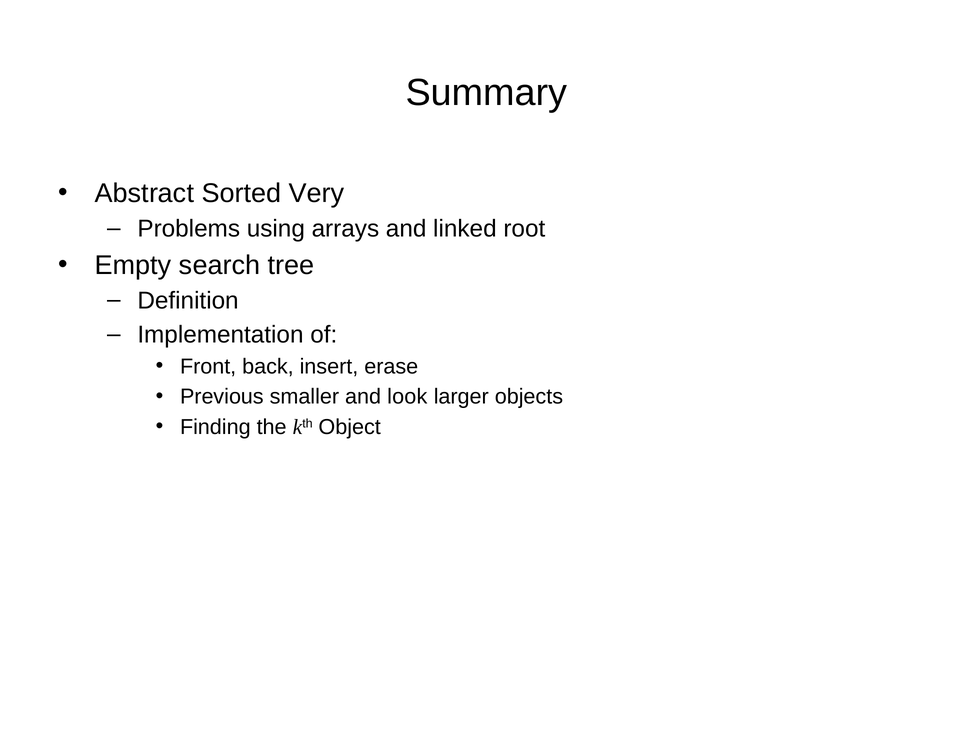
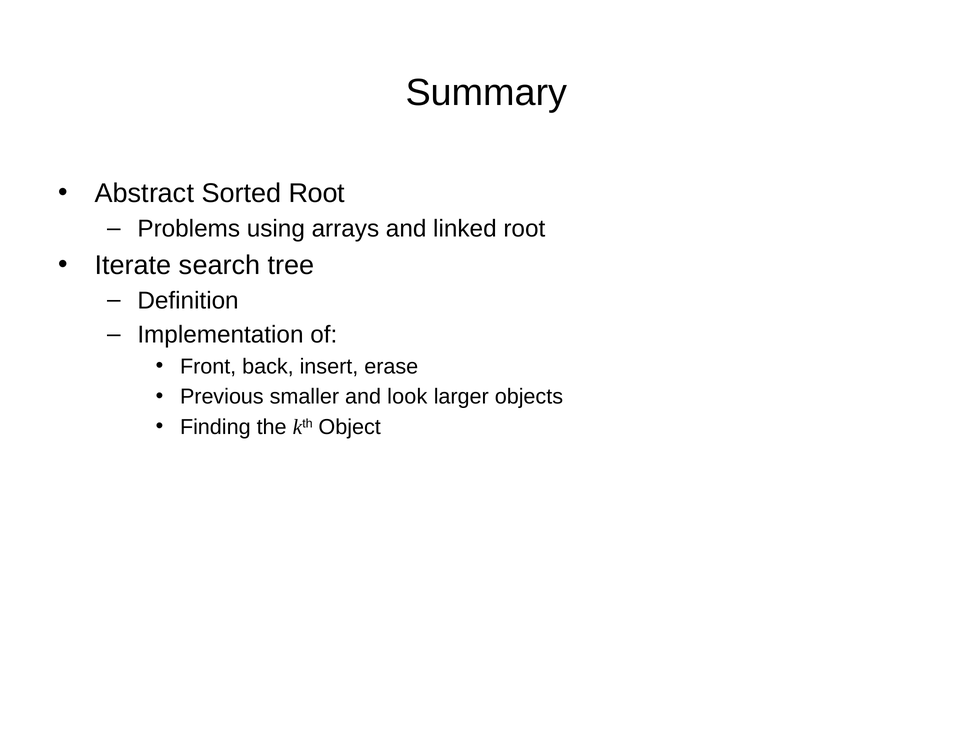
Sorted Very: Very -> Root (317, 193)
Empty: Empty -> Iterate (133, 265)
